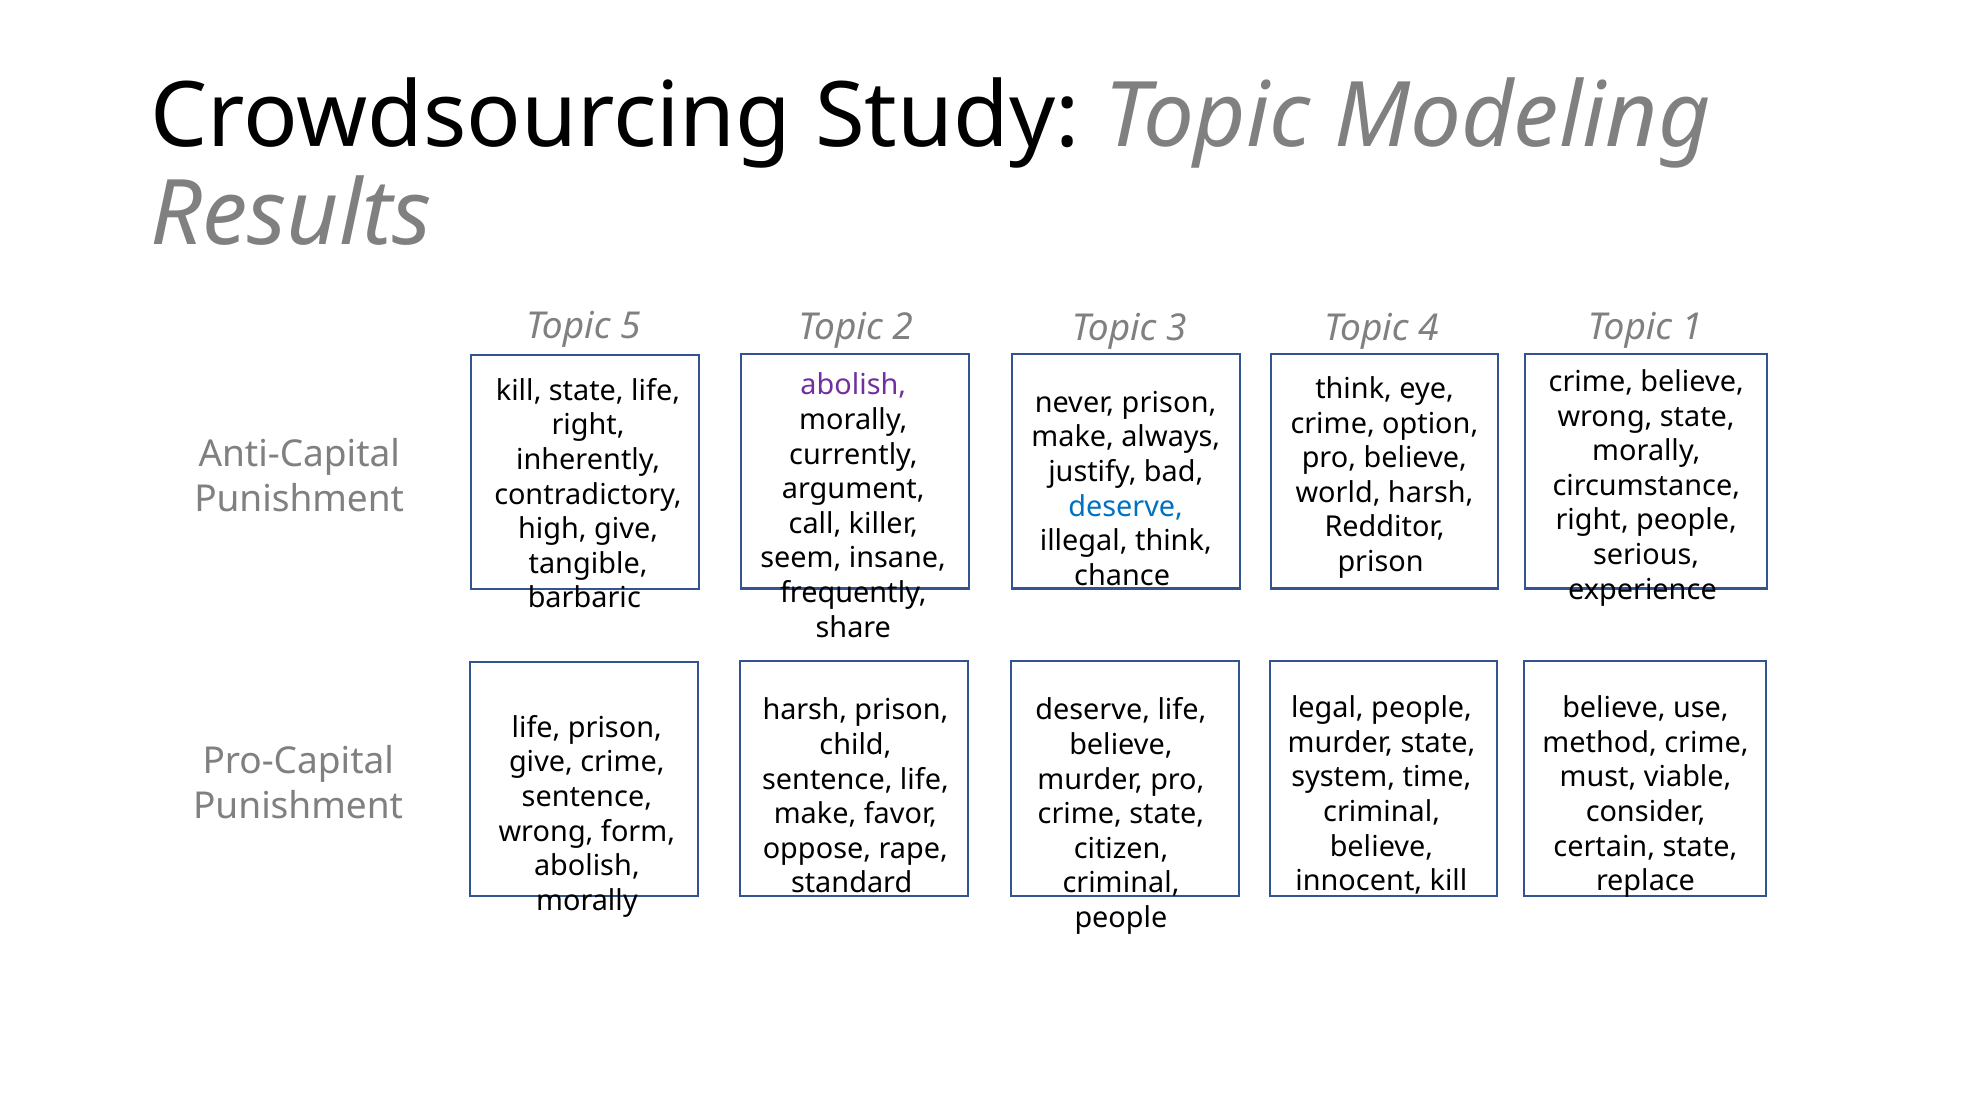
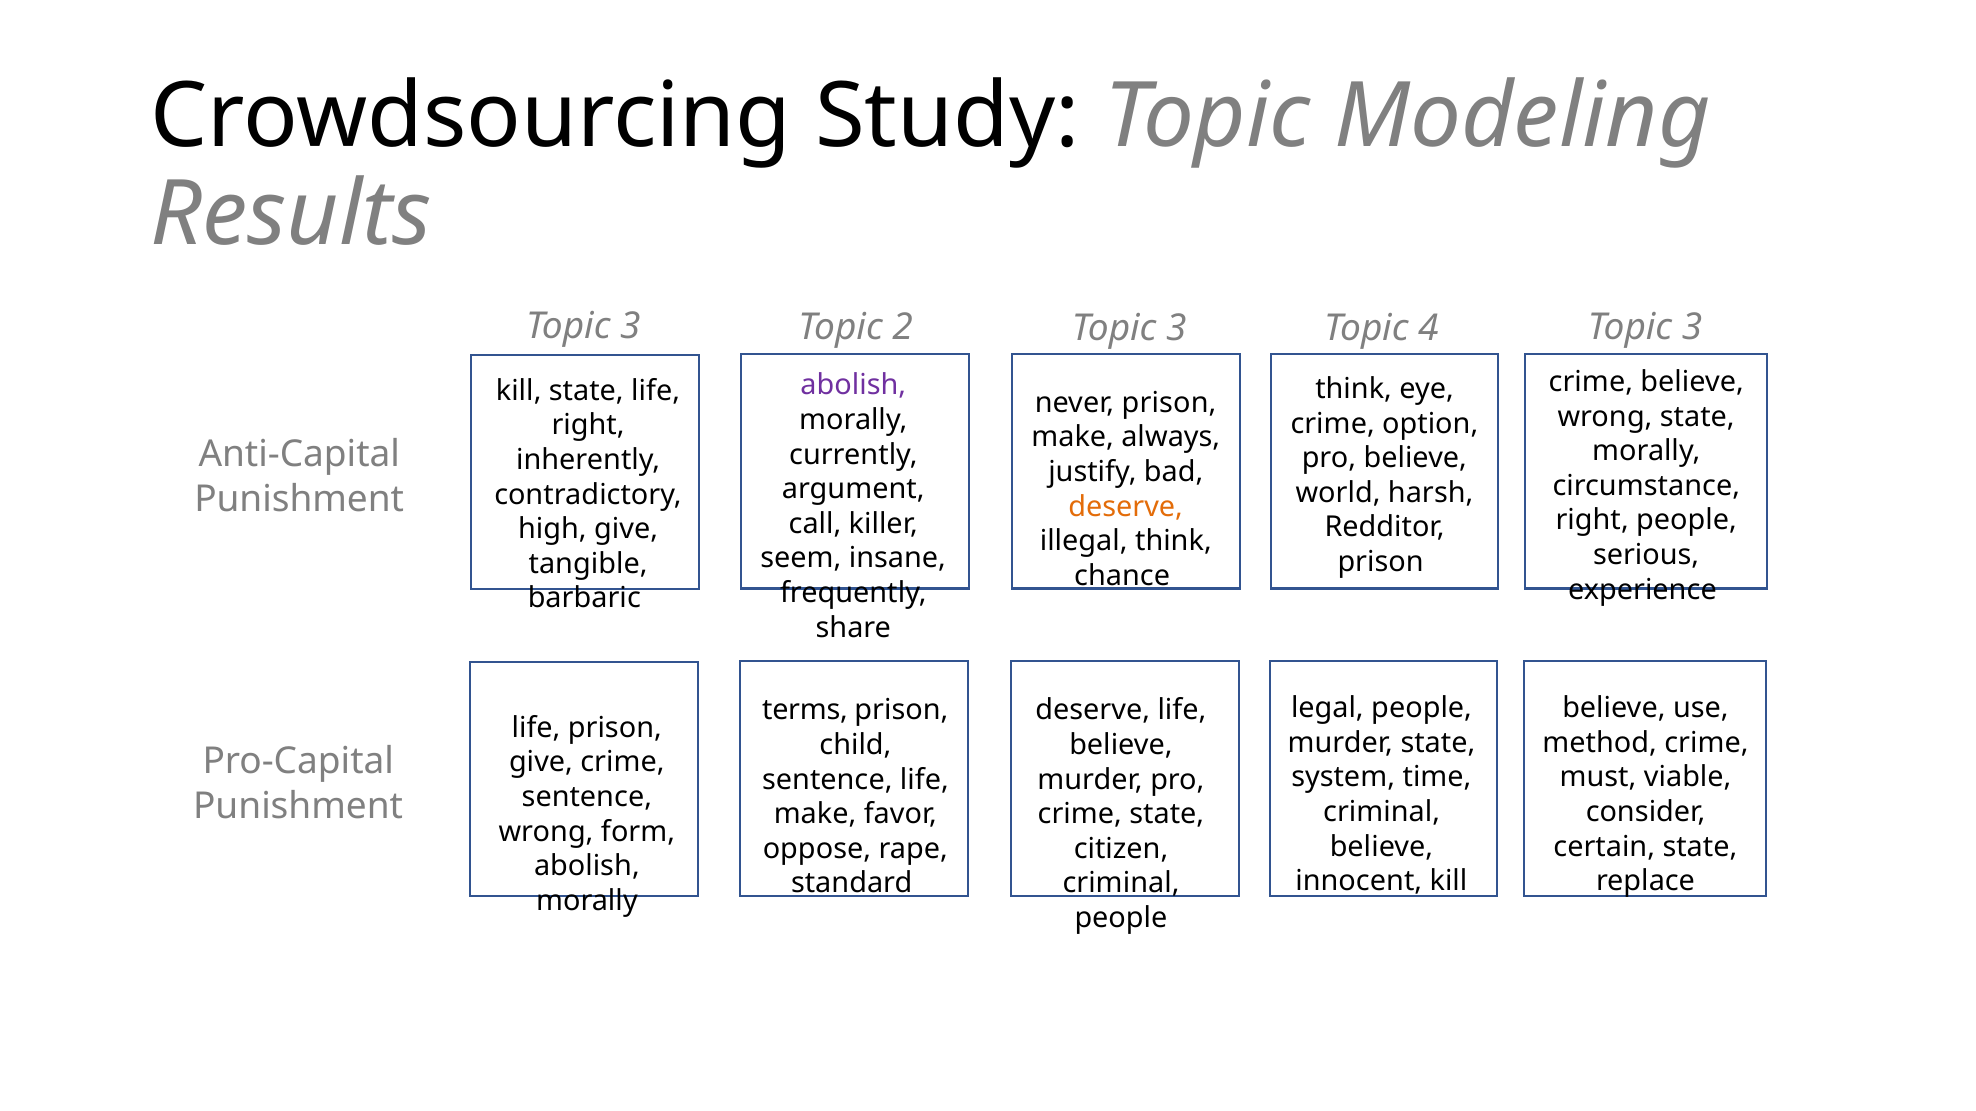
5: 5 -> 3 (630, 326)
4 Topic 1: 1 -> 3 (1692, 327)
deserve colour: blue -> orange (1126, 507)
harsh: harsh -> terms (805, 711)
